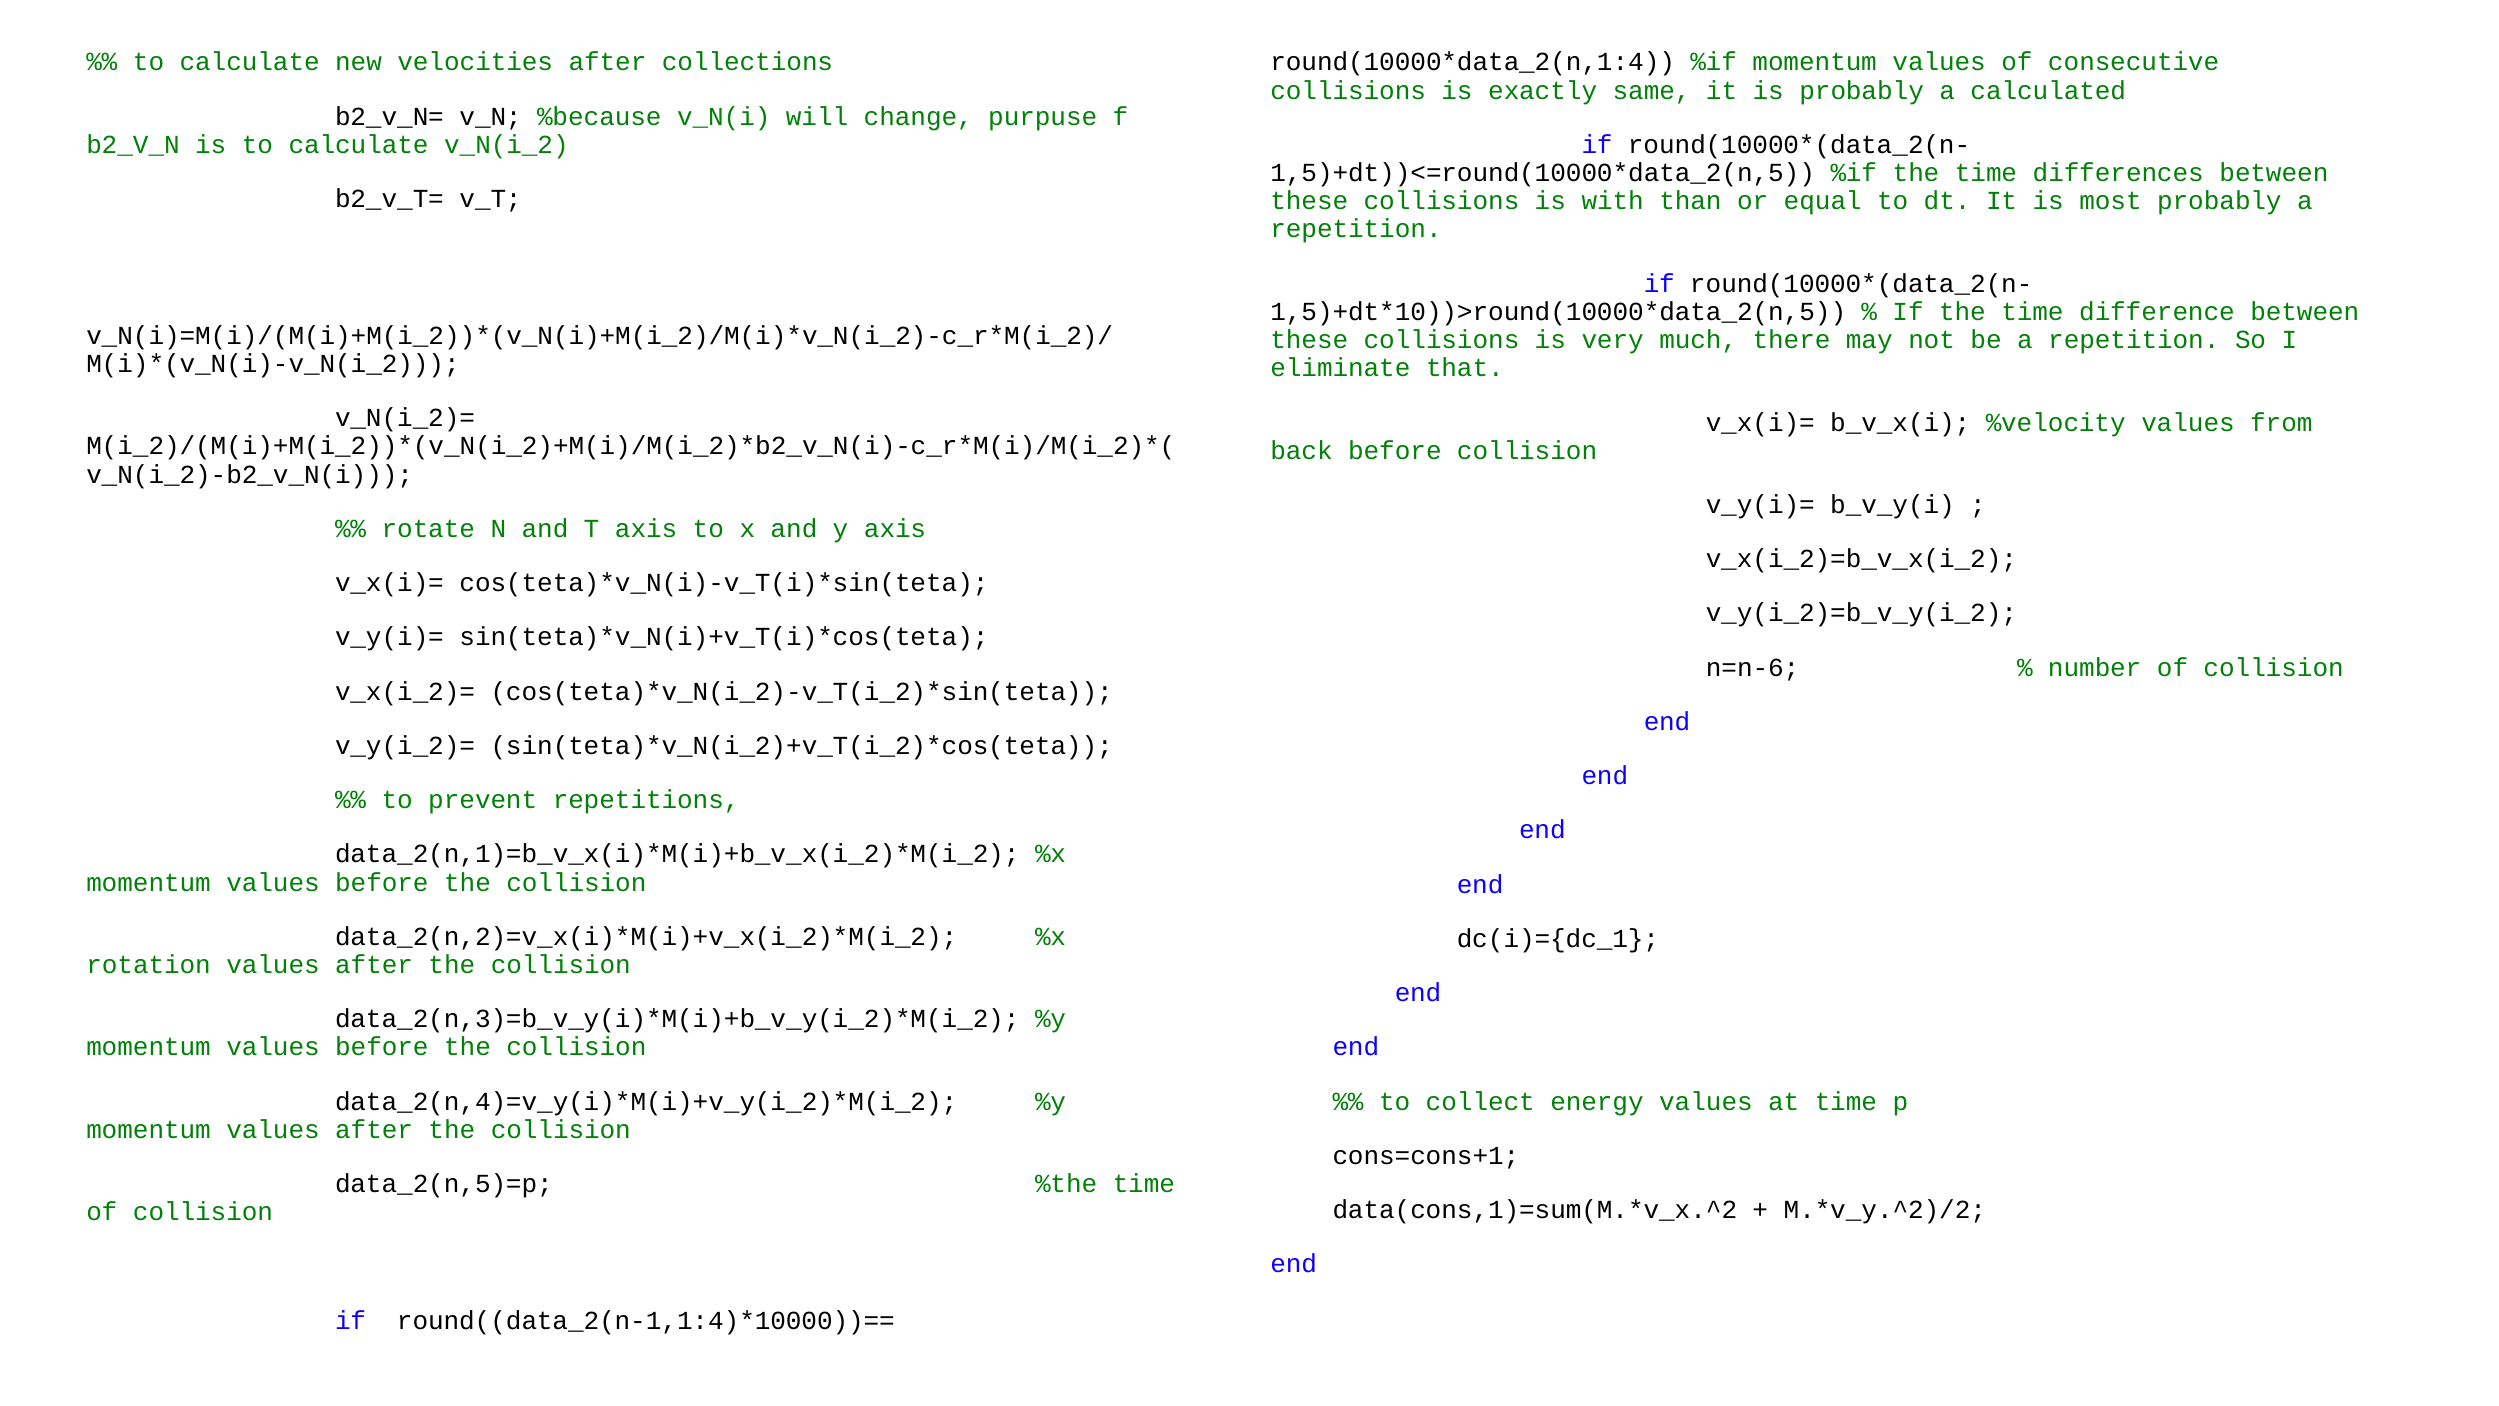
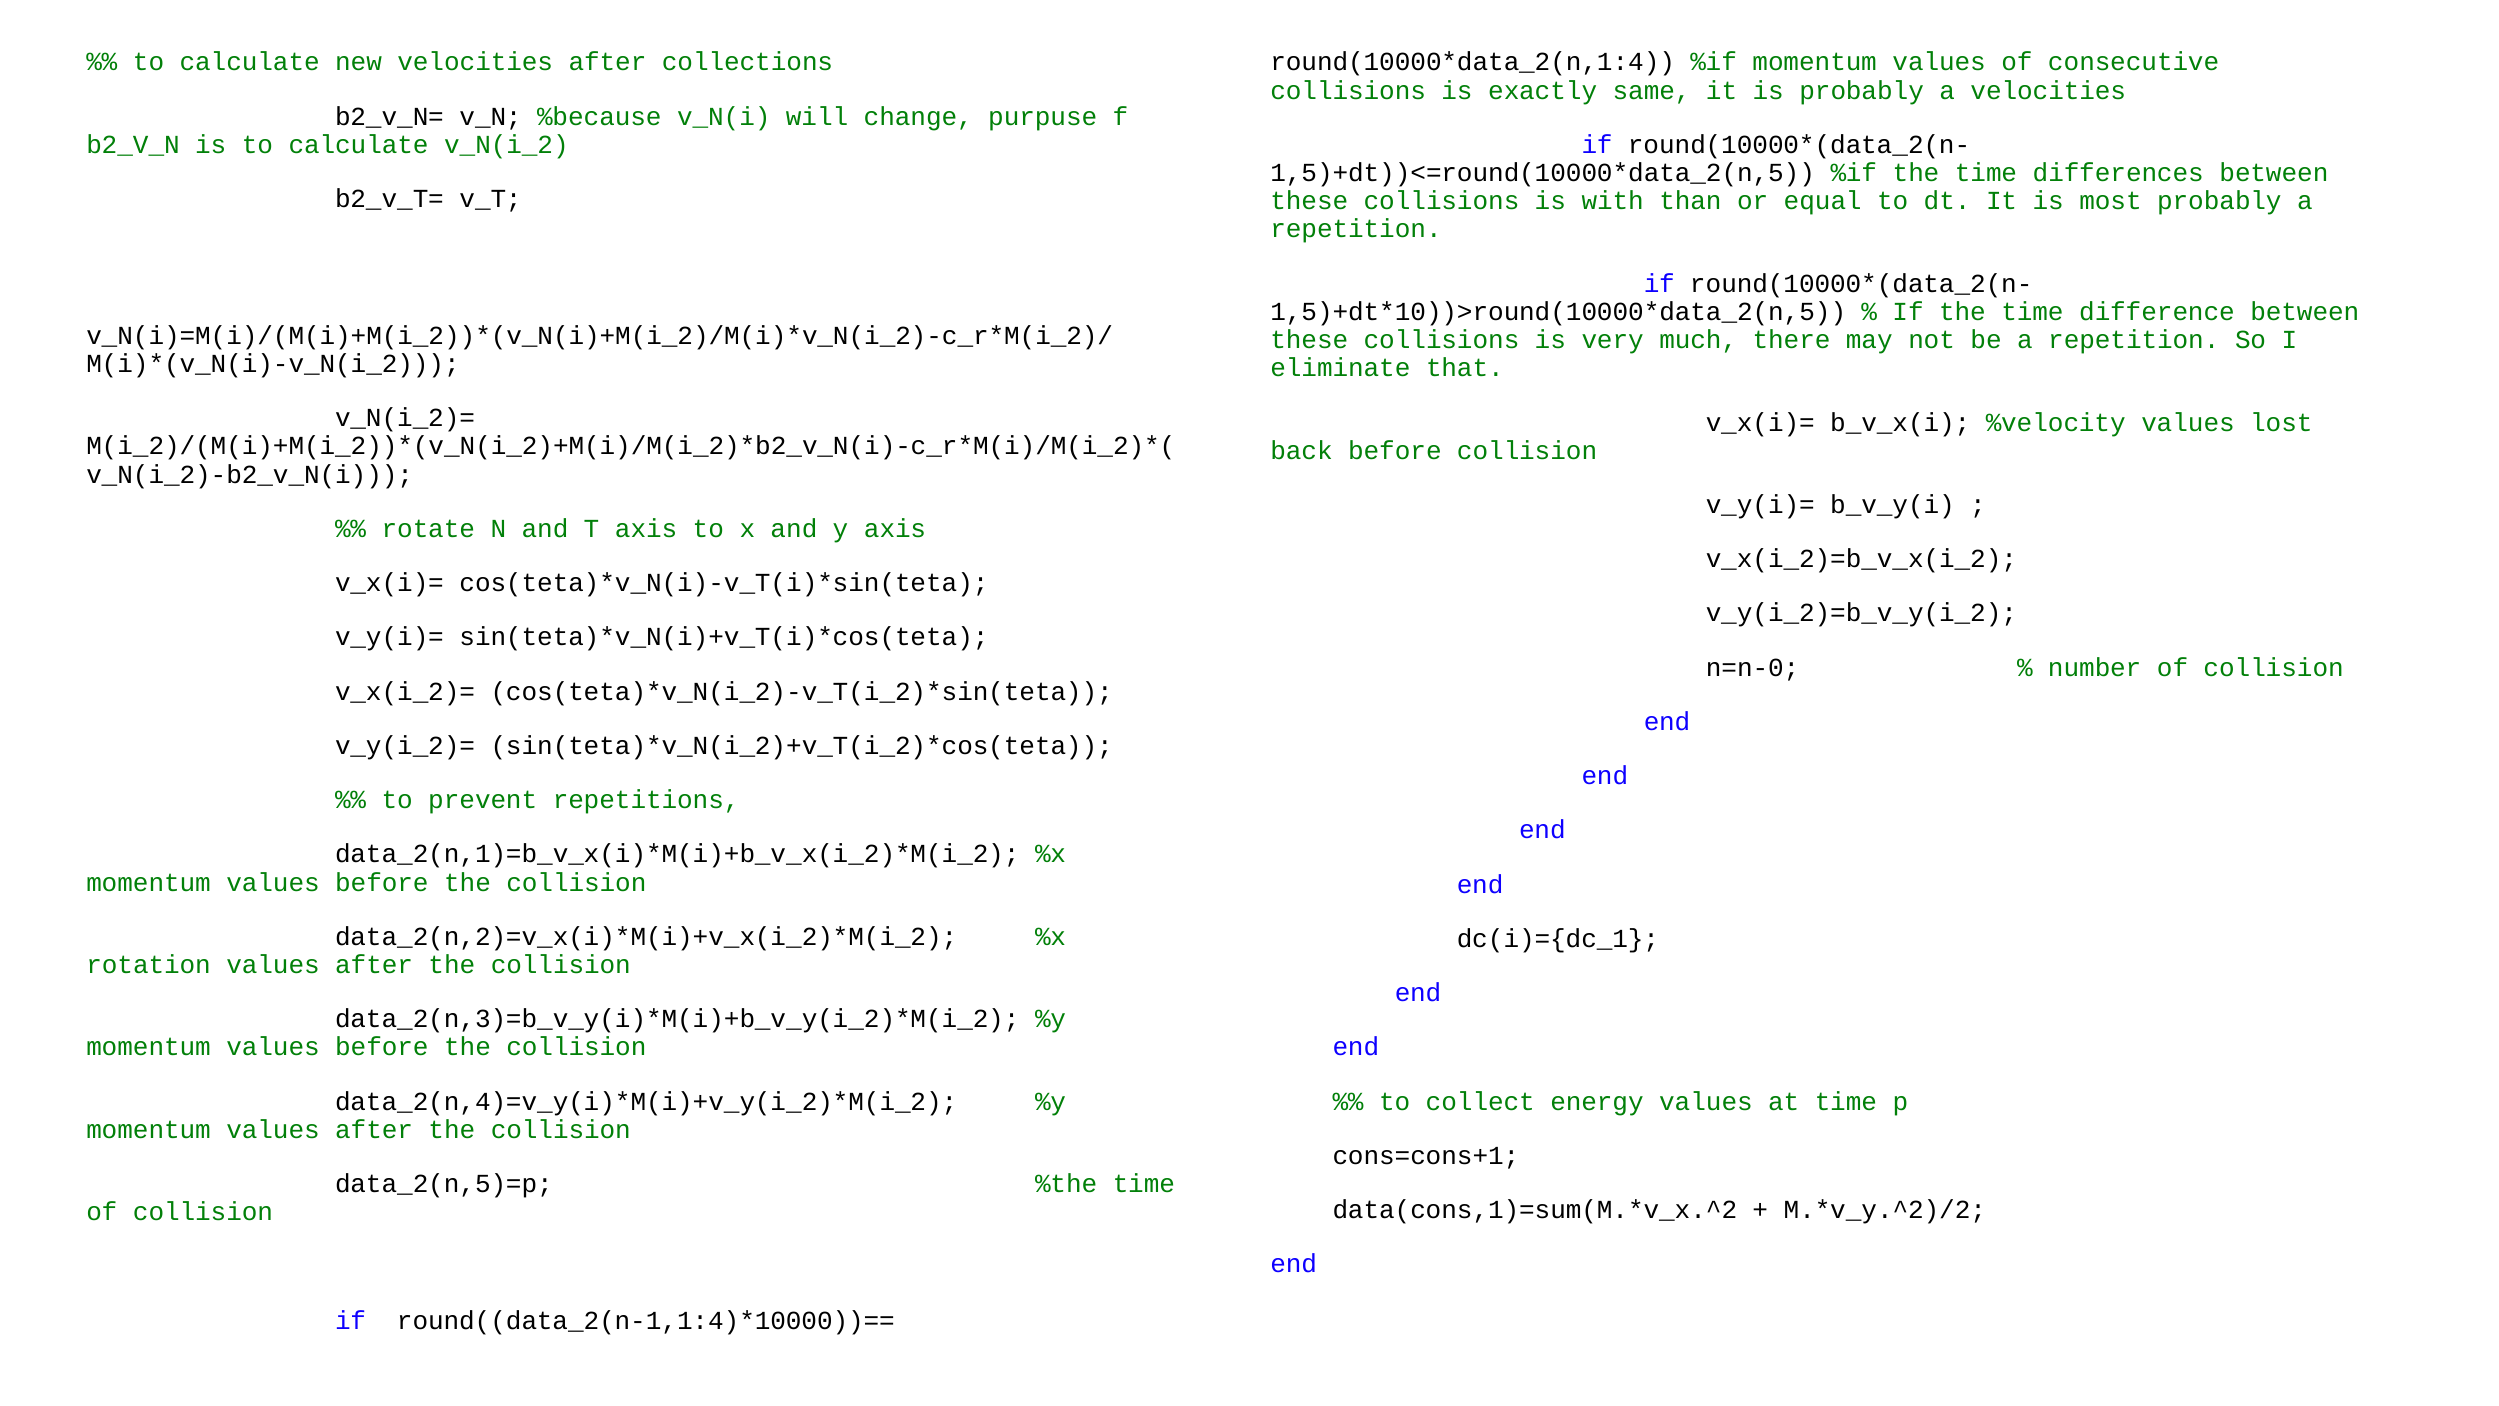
a calculated: calculated -> velocities (2048, 91)
from: from -> lost (2281, 422)
n=n-6: n=n-6 -> n=n-0 (1753, 667)
